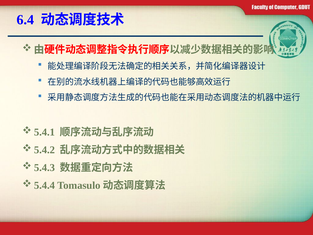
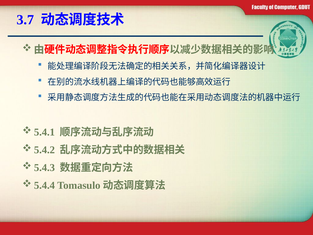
6.4: 6.4 -> 3.7 (25, 20)
